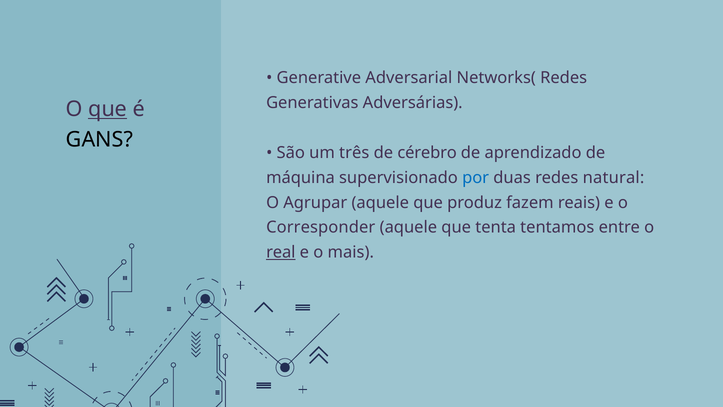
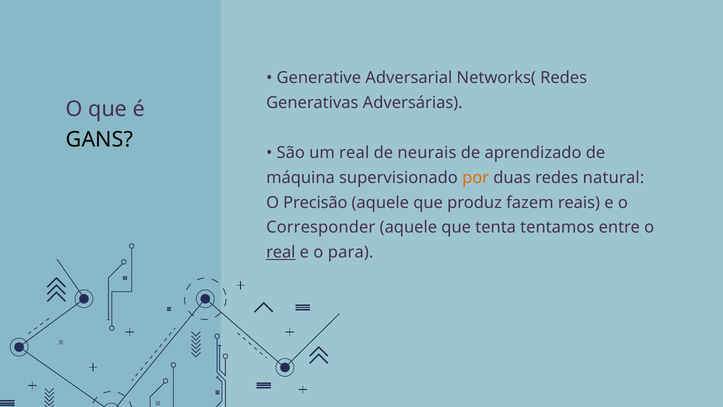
que underline: present -> none (108, 109)
um três: três -> real (354, 153)
cérebro: cérebro -> neurais (427, 153)
por colour: blue -> orange (476, 178)
Agrupar: Agrupar -> Precisão (315, 202)
mais: mais -> para (351, 252)
